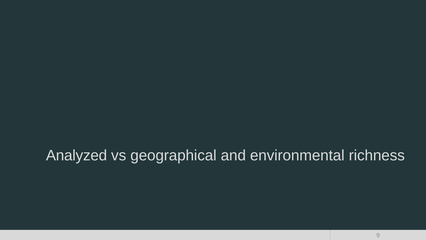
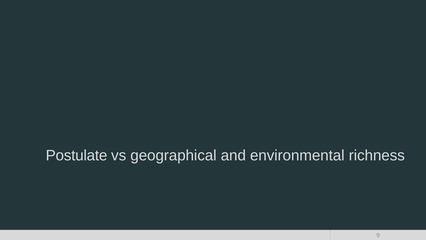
Analyzed: Analyzed -> Postulate (77, 155)
